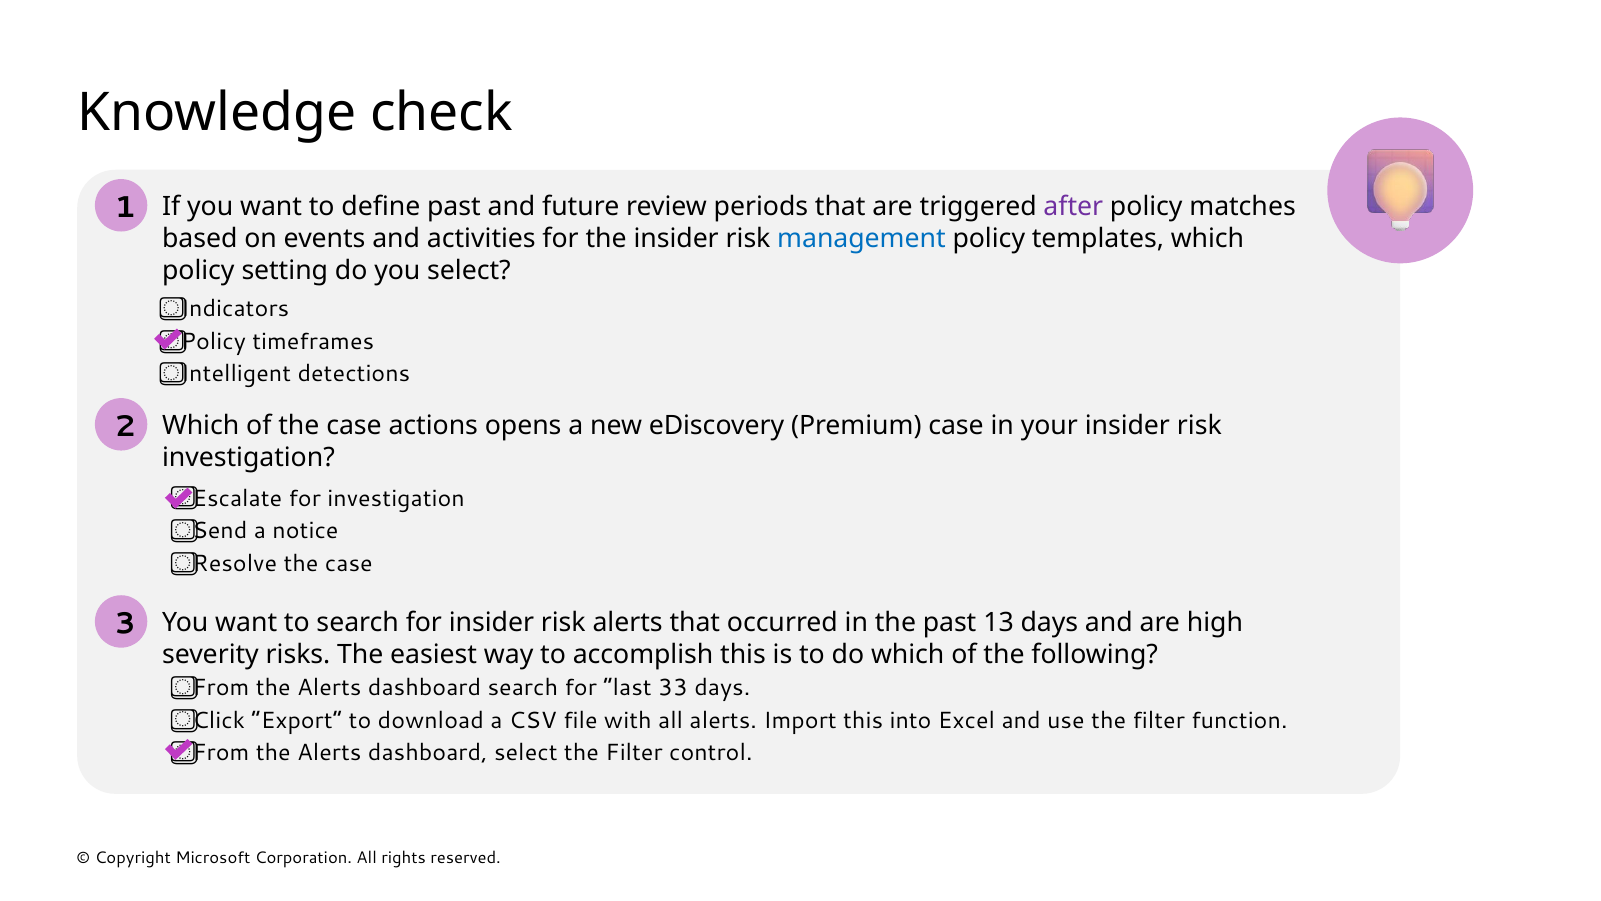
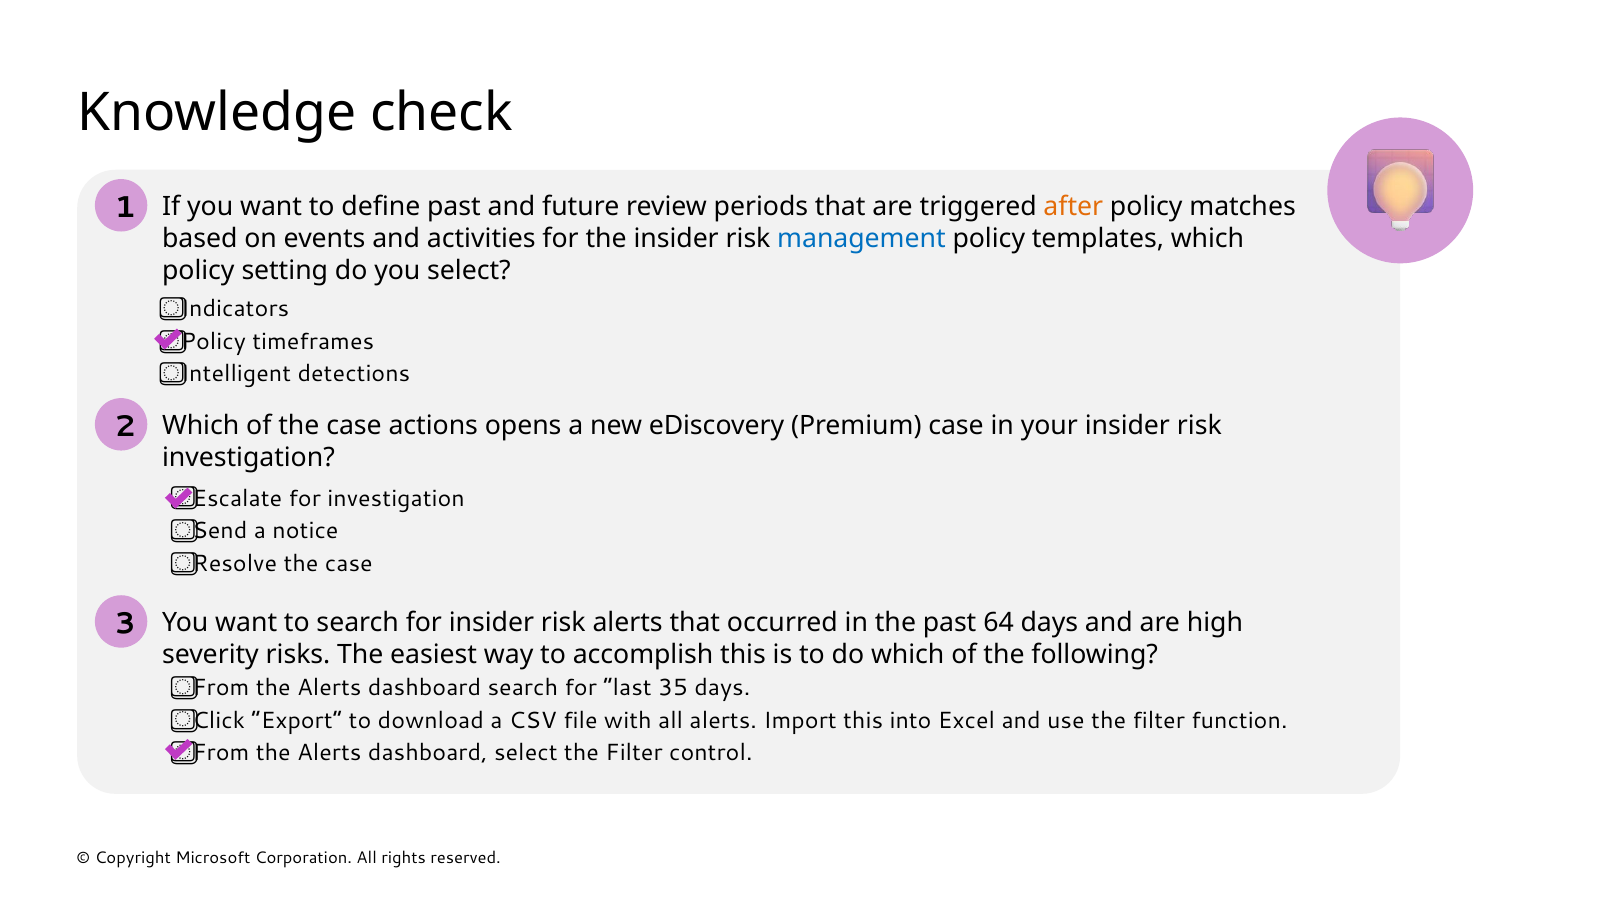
after colour: purple -> orange (1073, 207)
13: 13 -> 64 (999, 623)
33: 33 -> 35 (673, 687)
